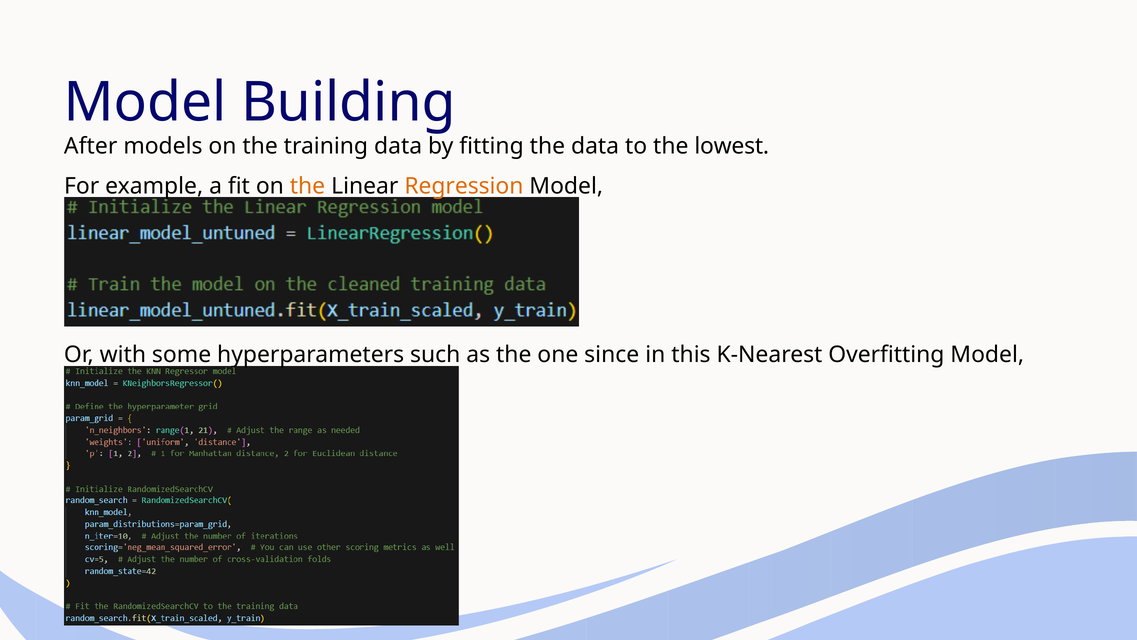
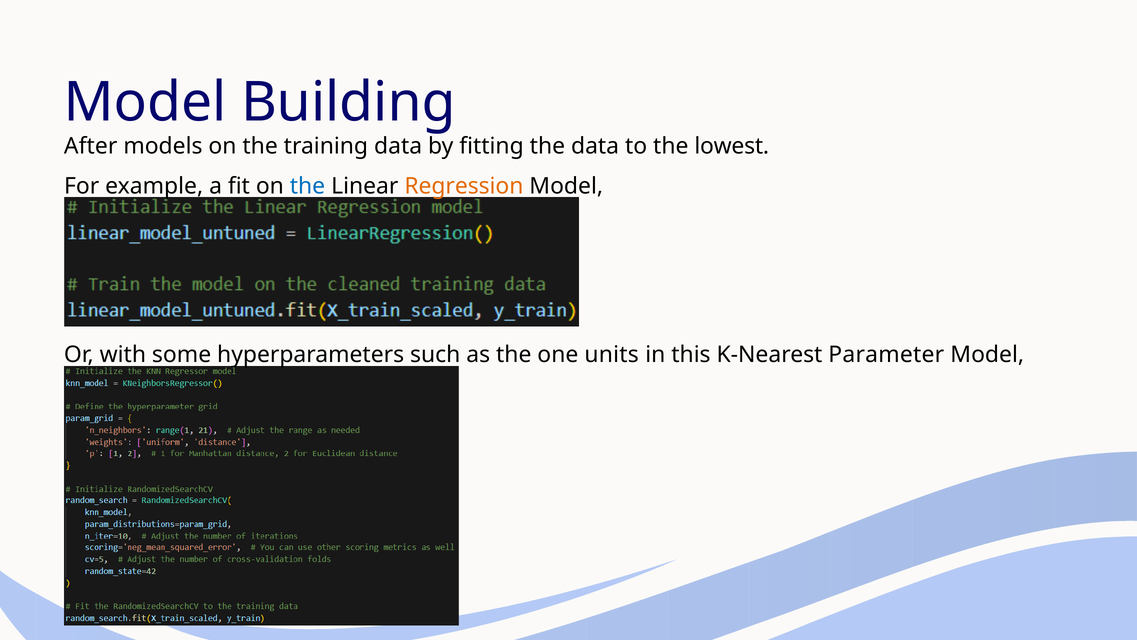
the colour: orange -> blue (307, 186)
since: since -> units (612, 354)
Overfitting: Overfitting -> Parameter (886, 354)
